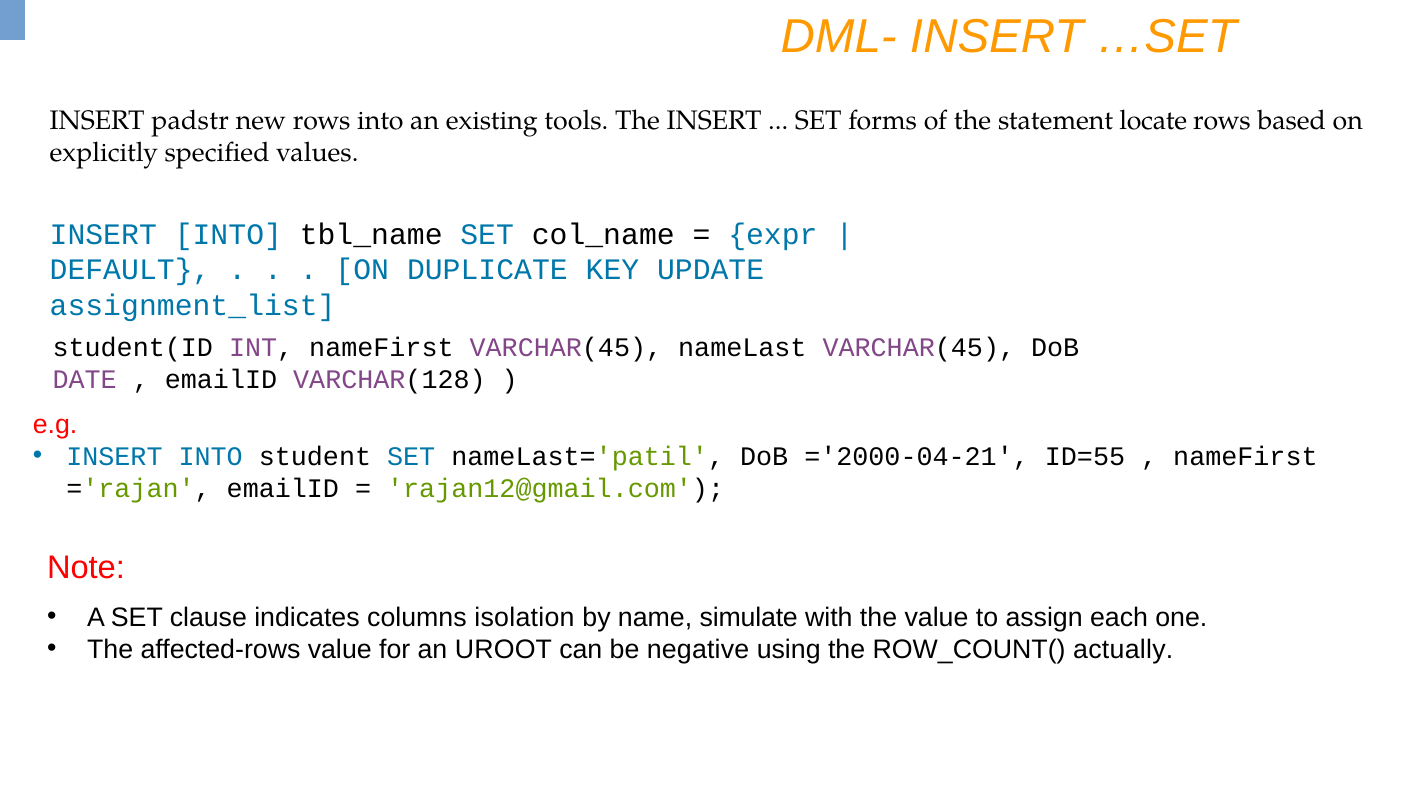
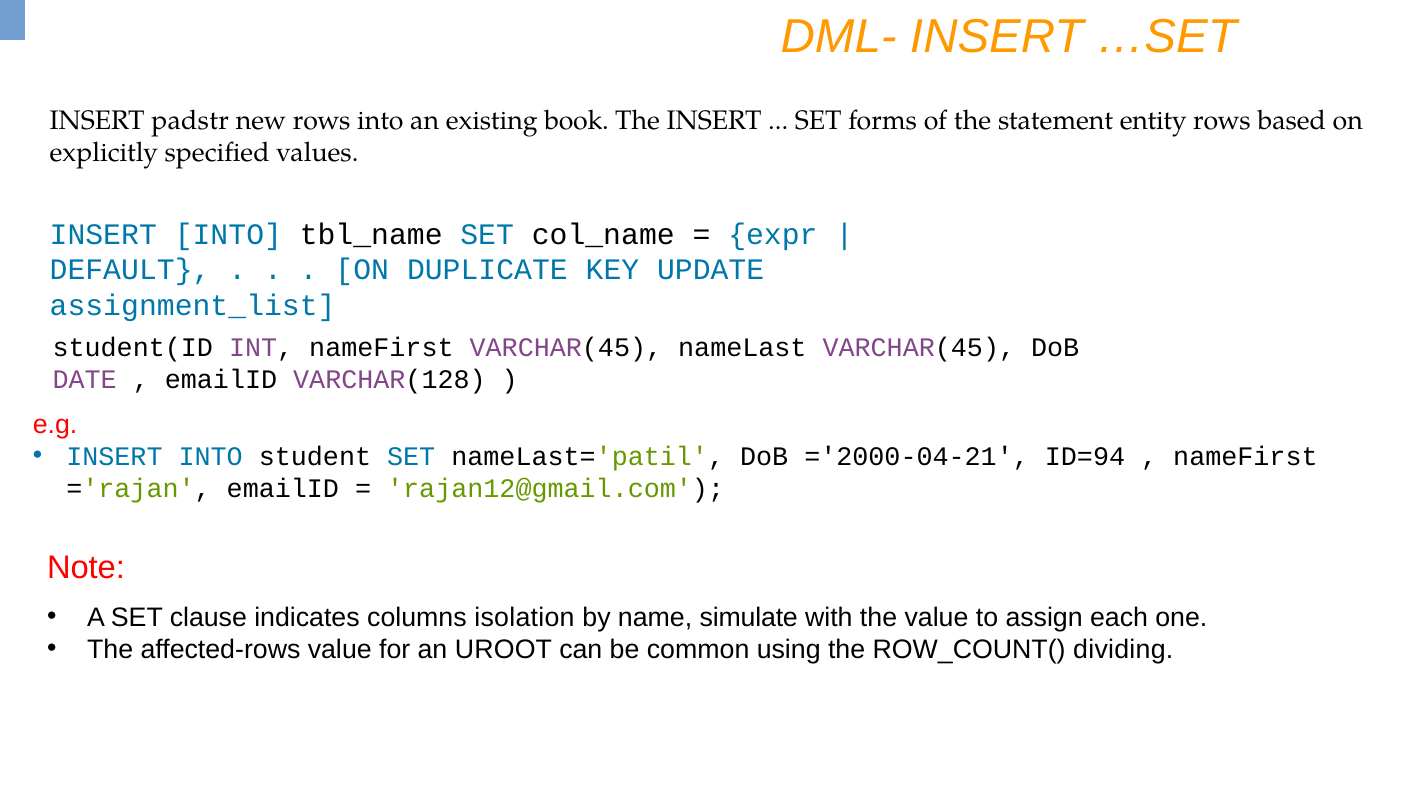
tools: tools -> book (577, 121)
locate: locate -> entity (1153, 121)
ID=55: ID=55 -> ID=94 (1085, 456)
negative: negative -> common (698, 650)
actually: actually -> dividing (1123, 650)
